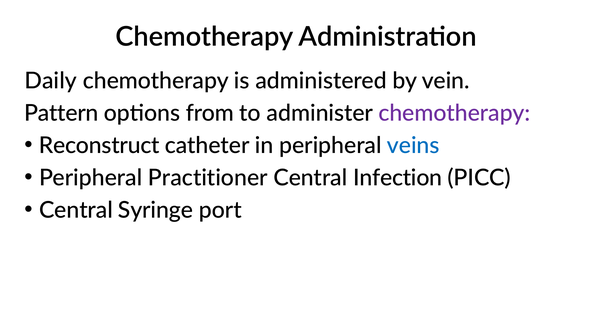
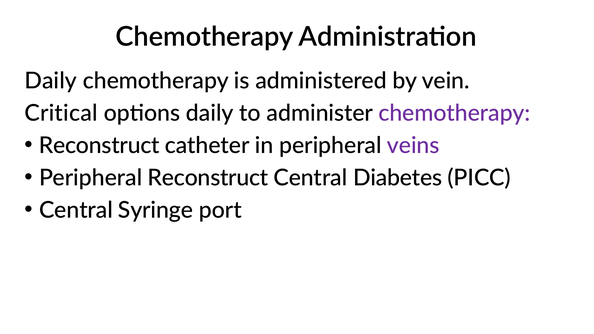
Pattern: Pattern -> Critical (61, 113)
options from: from -> daily (210, 113)
veins colour: blue -> purple (413, 146)
Peripheral Practitioner: Practitioner -> Reconstruct (208, 178)
Infection: Infection -> Diabetes (398, 178)
